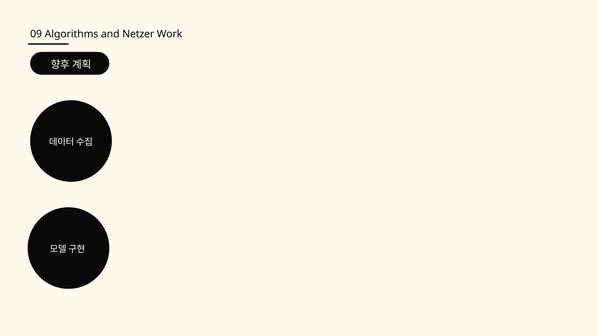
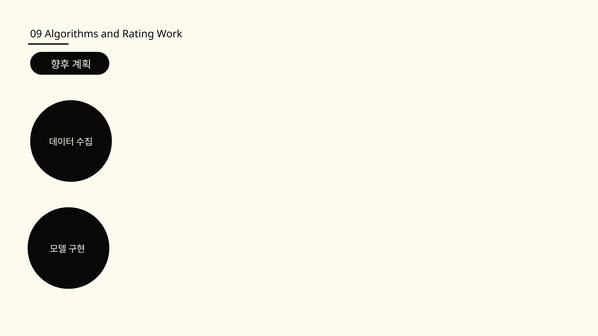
Netzer: Netzer -> Rating (138, 34)
